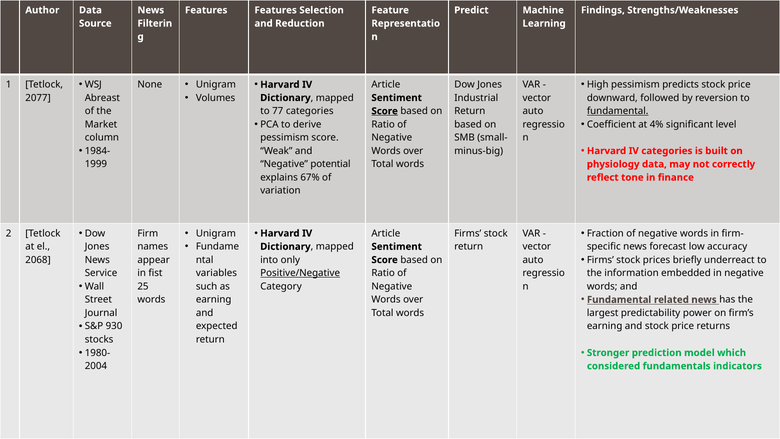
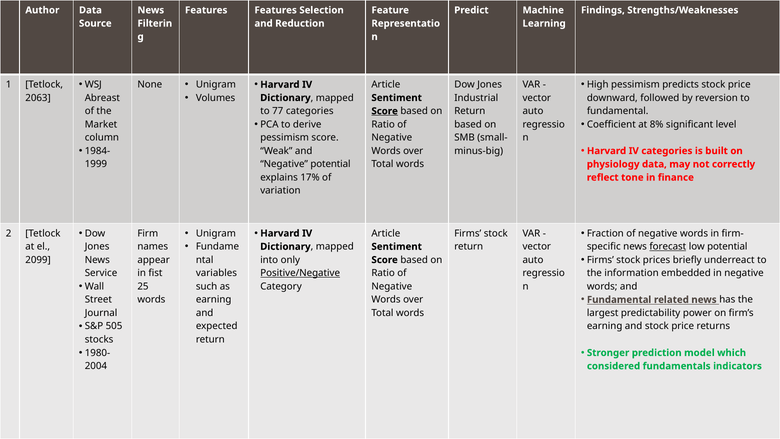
2077: 2077 -> 2063 (38, 98)
fundamental underline: present -> none (618, 111)
4%: 4% -> 8% (657, 124)
67%: 67% -> 17% (310, 177)
forecast underline: none -> present (668, 246)
low accuracy: accuracy -> potential (727, 246)
2068: 2068 -> 2099 (38, 260)
930: 930 -> 505 (114, 326)
